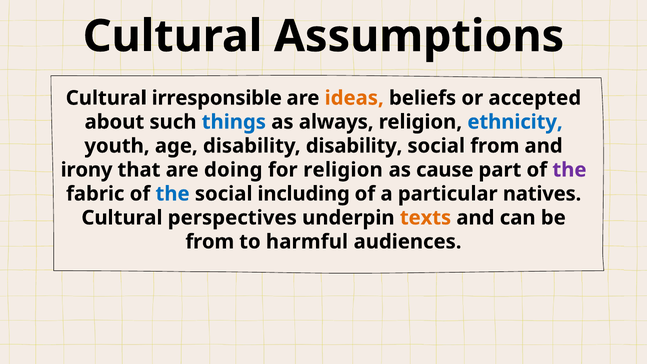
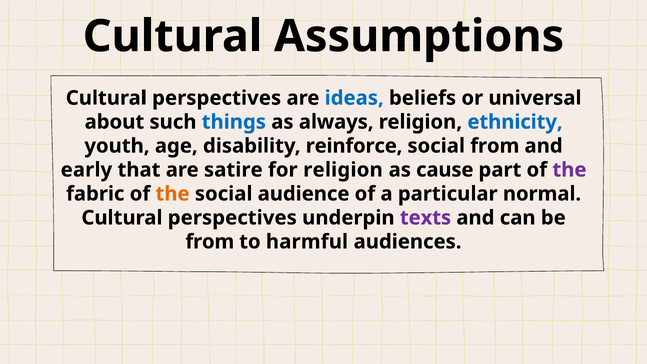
irresponsible: irresponsible -> perspectives (217, 98)
ideas colour: orange -> blue (354, 98)
accepted: accepted -> universal (535, 98)
disability disability: disability -> reinforce (354, 146)
irony: irony -> early (86, 170)
doing: doing -> satire (233, 170)
the colour: blue -> orange (173, 194)
including: including -> audience (304, 194)
natives: natives -> normal (542, 194)
texts colour: orange -> purple (425, 218)
